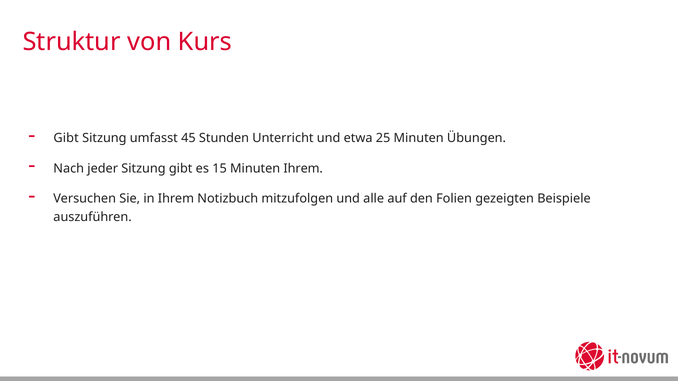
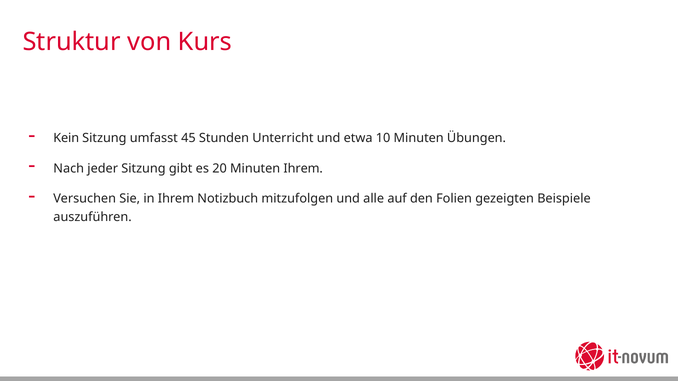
Gibt: Gibt -> Kein (66, 138)
25: 25 -> 10 (383, 138)
15: 15 -> 20 (220, 169)
